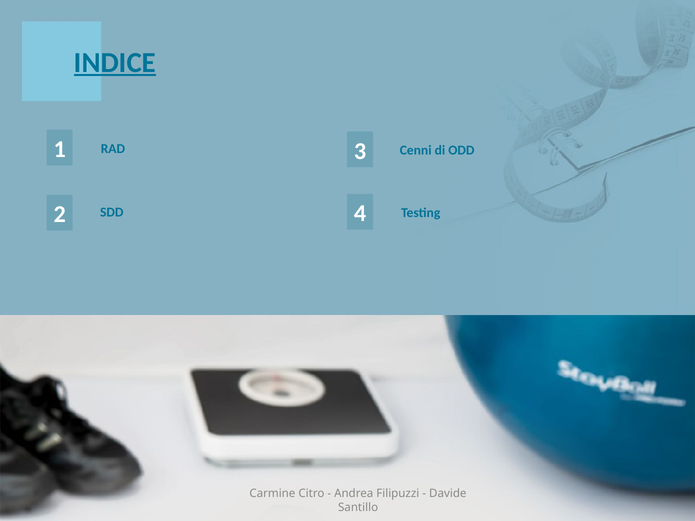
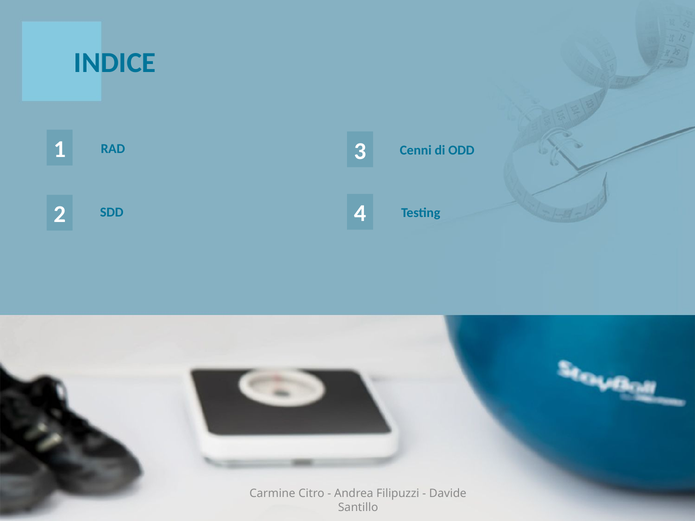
INDICE underline: present -> none (115, 62)
